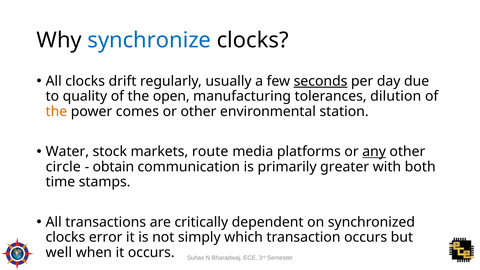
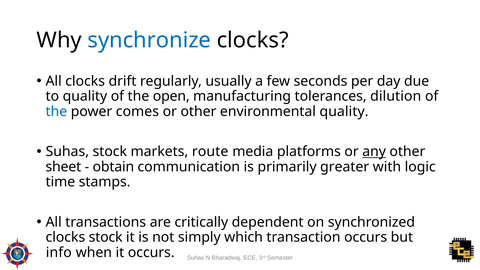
seconds underline: present -> none (321, 81)
the colour: orange -> blue (56, 111)
environmental station: station -> quality (344, 111)
Water: Water -> Suhas (67, 152)
circle: circle -> sheet (63, 167)
both: both -> logic (420, 167)
clocks error: error -> stock (106, 237)
well: well -> info (59, 252)
